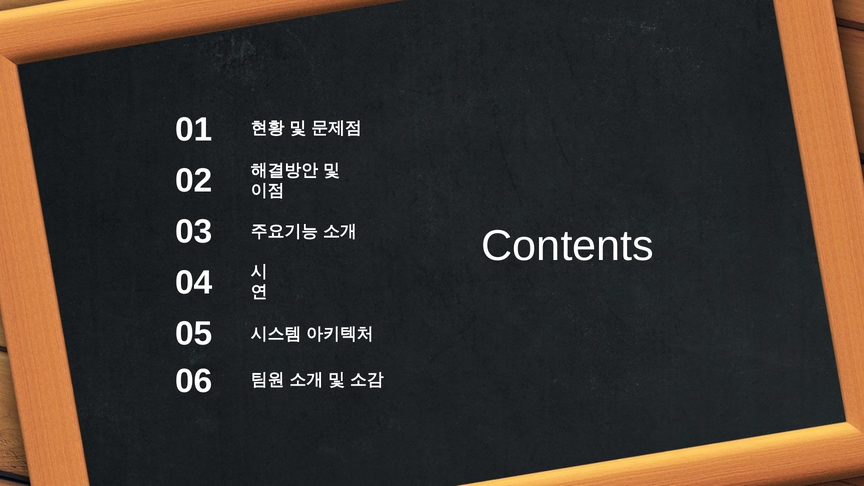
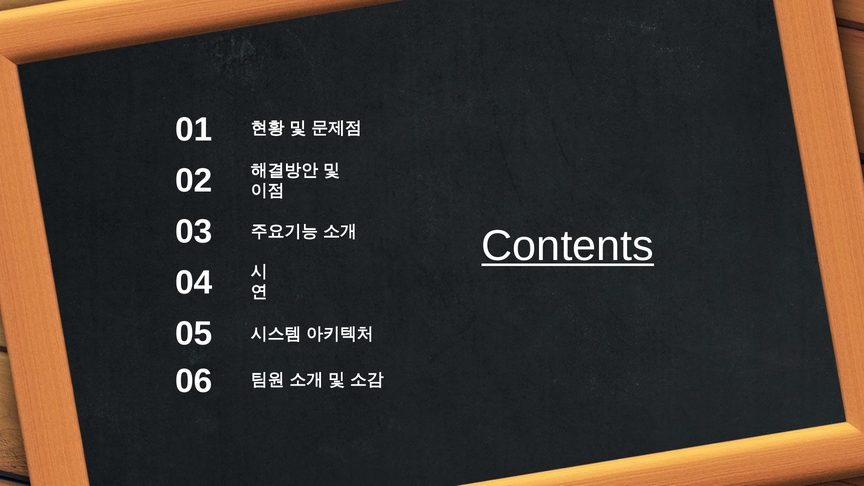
Contents underline: none -> present (568, 246)
